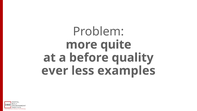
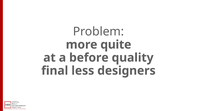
ever: ever -> final (55, 71)
examples: examples -> designers (126, 71)
